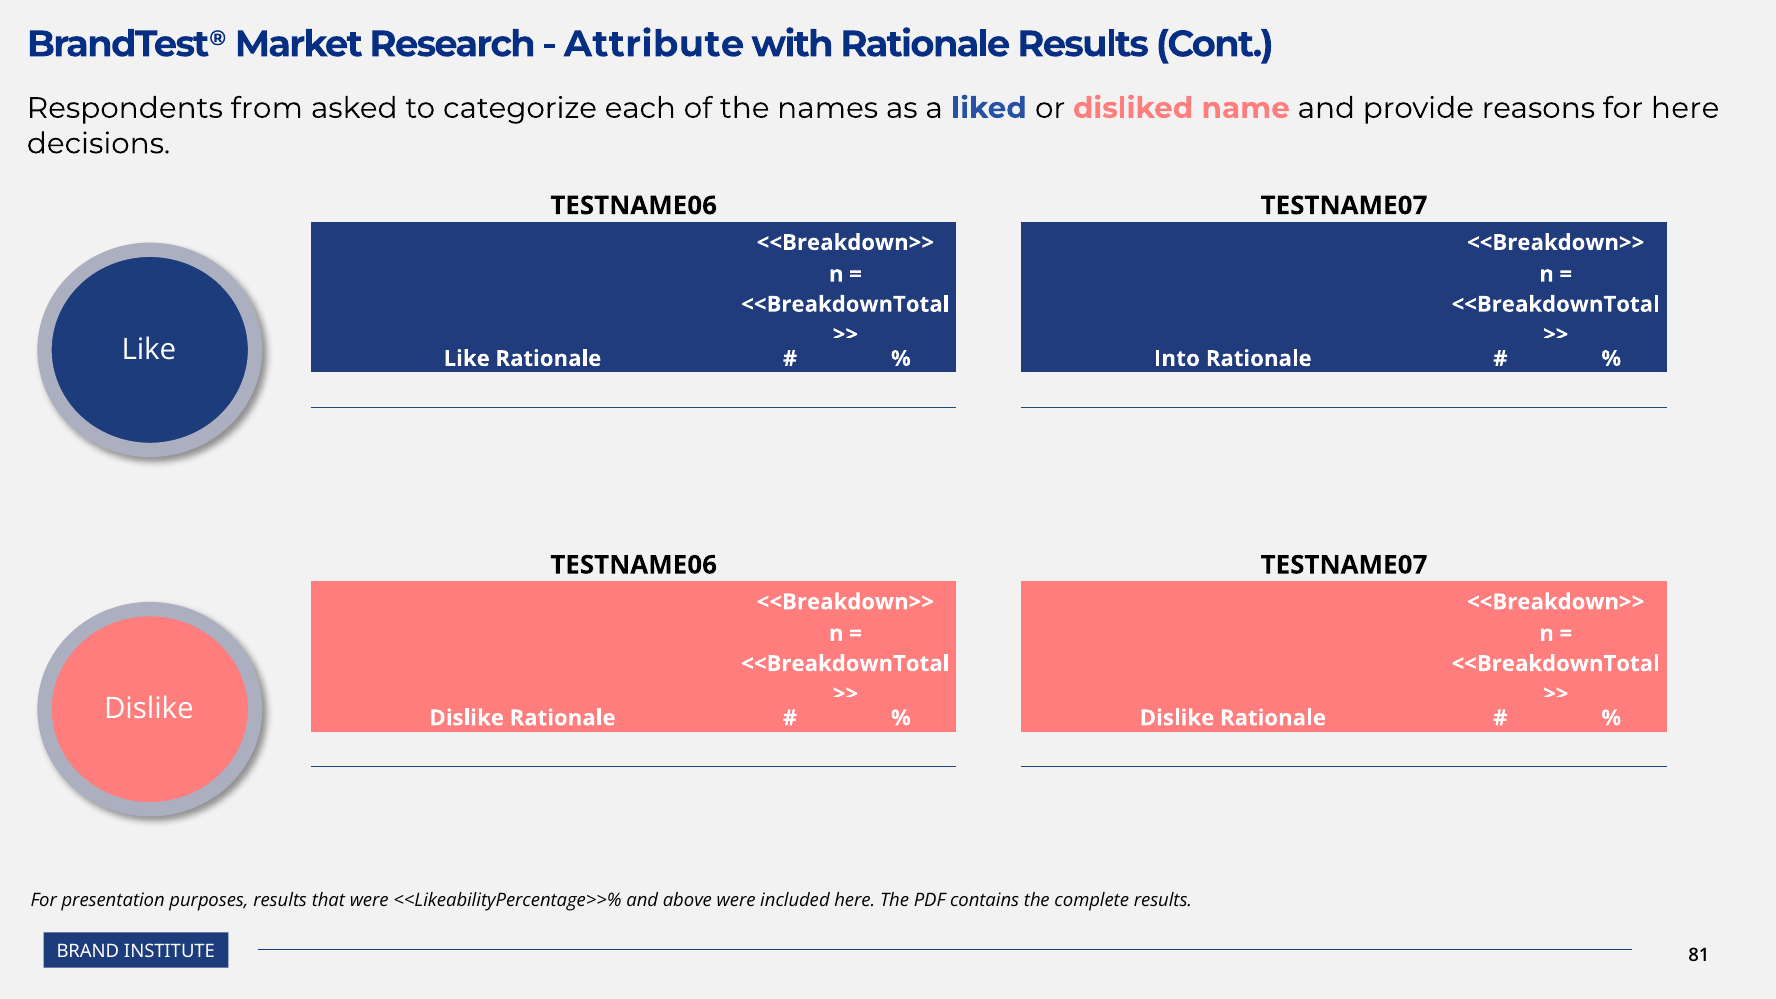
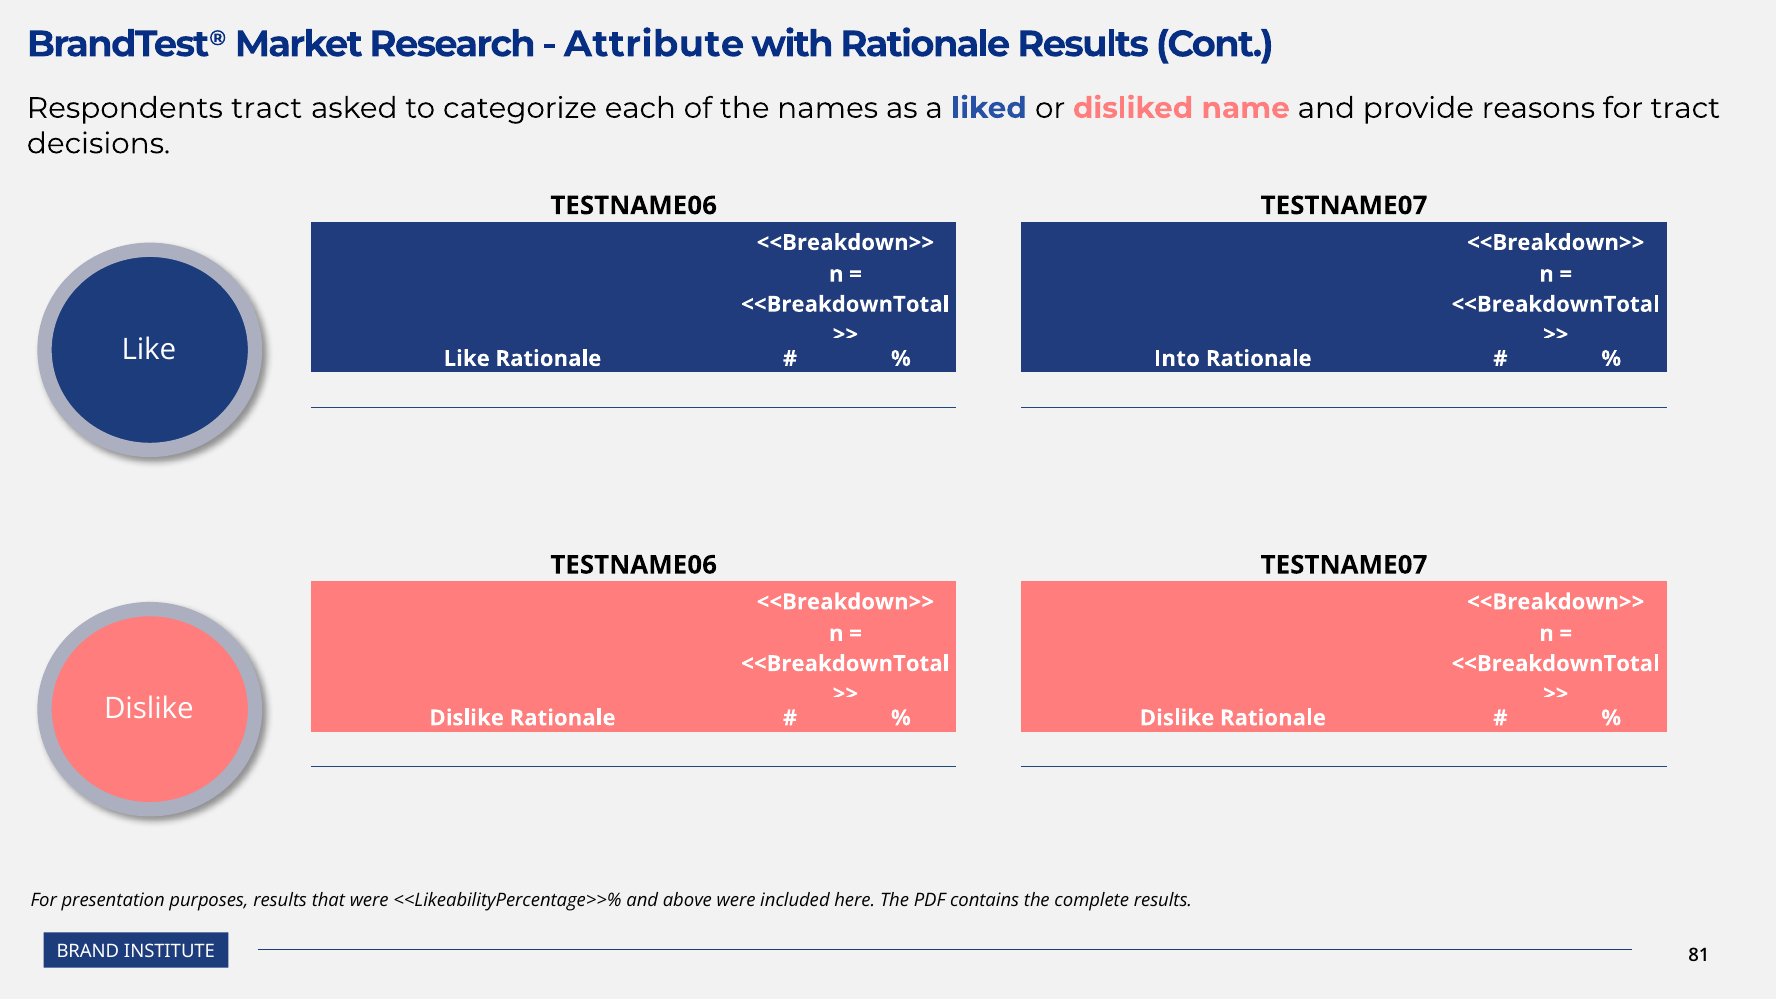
Respondents from: from -> tract (267, 108)
for here: here -> tract (1685, 108)
